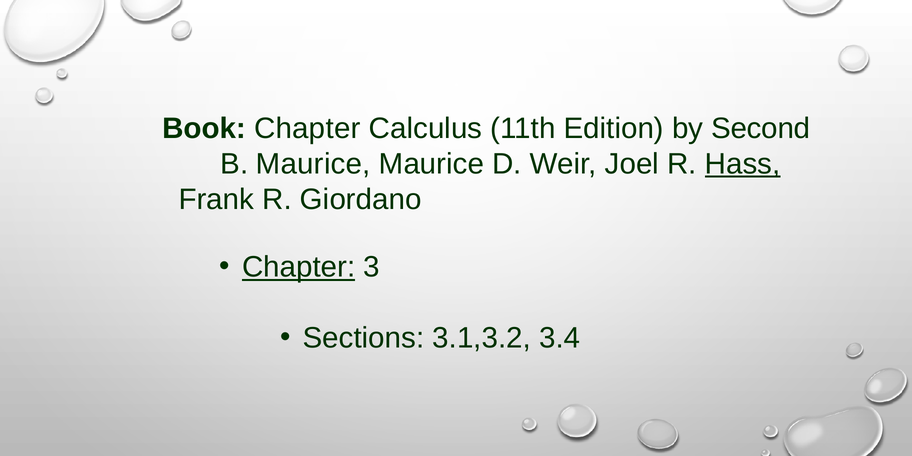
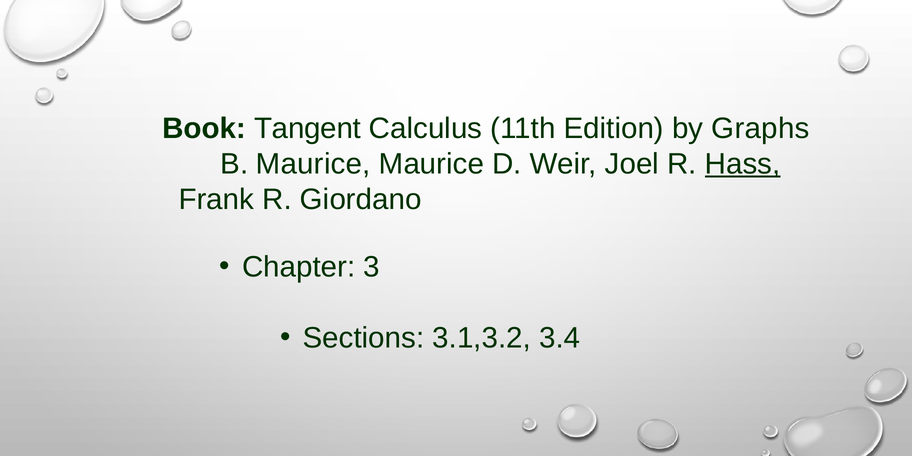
Book Chapter: Chapter -> Tangent (308, 128)
Second: Second -> Graphs (760, 128)
Chapter underline: present -> none (299, 267)
